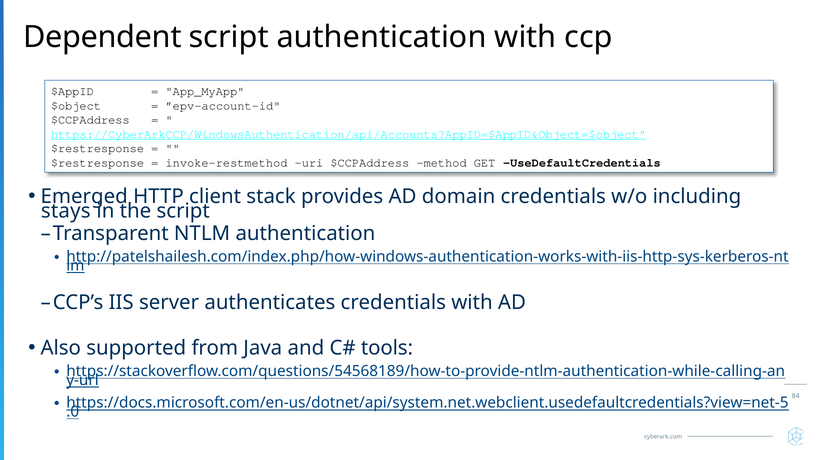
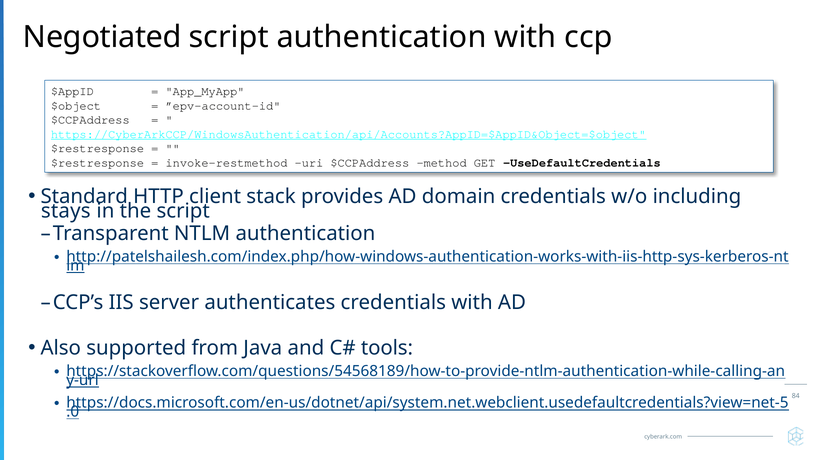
Dependent: Dependent -> Negotiated (102, 37)
Emerged: Emerged -> Standard (84, 197)
